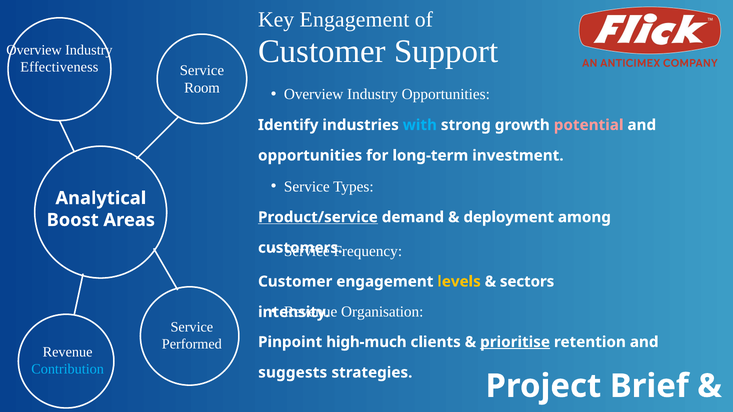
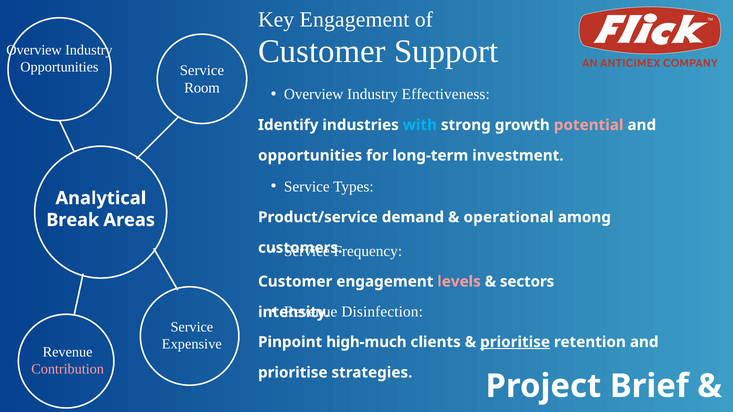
Effectiveness: Effectiveness -> Opportunities (59, 67)
Industry Opportunities: Opportunities -> Effectiveness (446, 95)
Product/service underline: present -> none (318, 217)
deployment: deployment -> operational (509, 217)
Boost: Boost -> Break (73, 220)
levels colour: yellow -> pink (459, 282)
Organisation: Organisation -> Disinfection (382, 312)
Performed: Performed -> Expensive (192, 344)
Contribution colour: light blue -> pink (68, 369)
suggests: suggests -> prioritise (293, 373)
